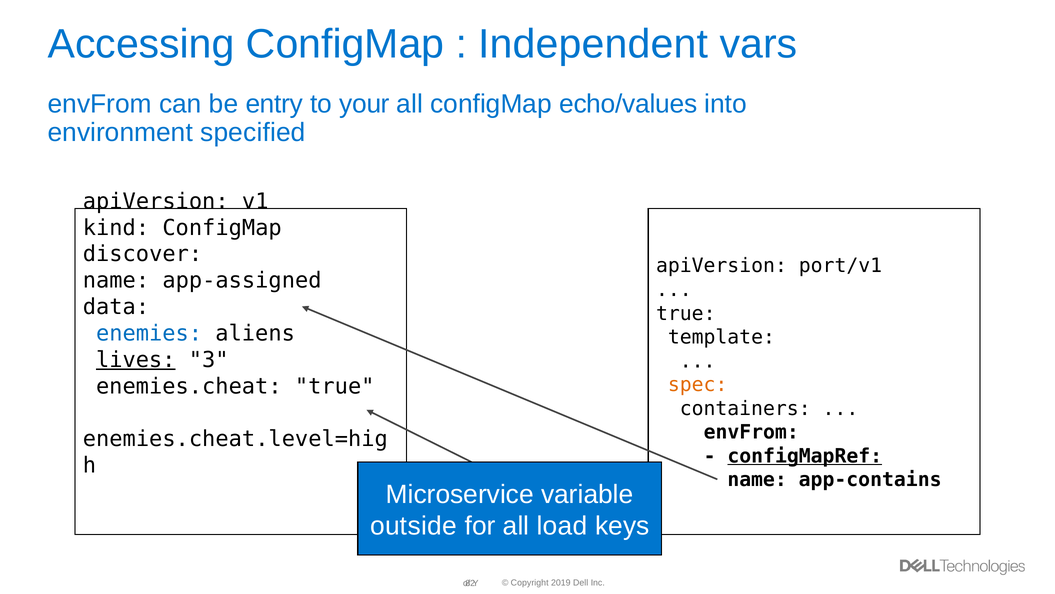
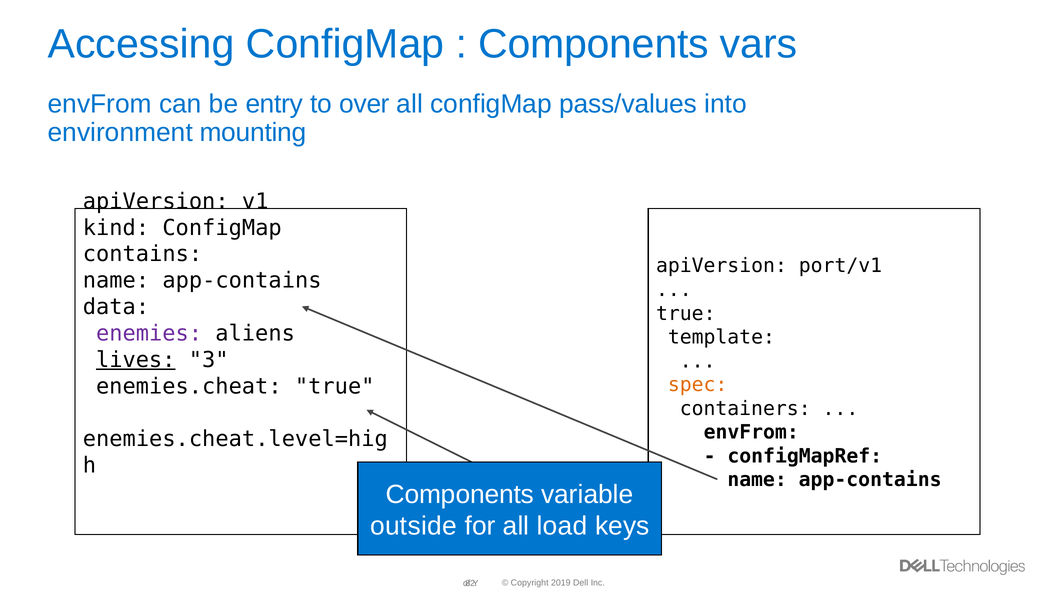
Independent: Independent -> Components (594, 44)
your: your -> over (364, 104)
echo/values: echo/values -> pass/values (628, 104)
specified: specified -> mounting (253, 133)
discover: discover -> contains (142, 254)
app-assigned: app-assigned -> app-contains (242, 280)
enemies colour: blue -> purple (149, 333)
configMapRef underline: present -> none (805, 456)
Microservice: Microservice -> Components (460, 494)
